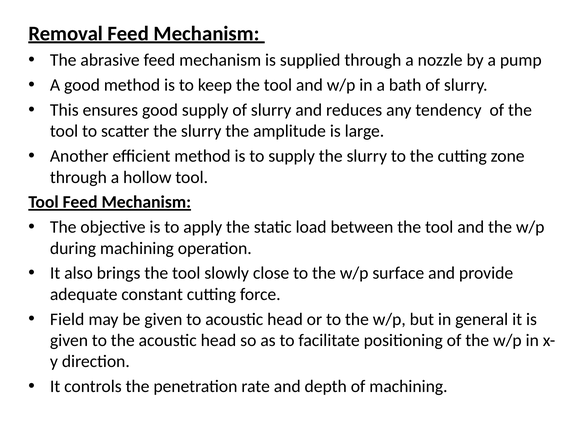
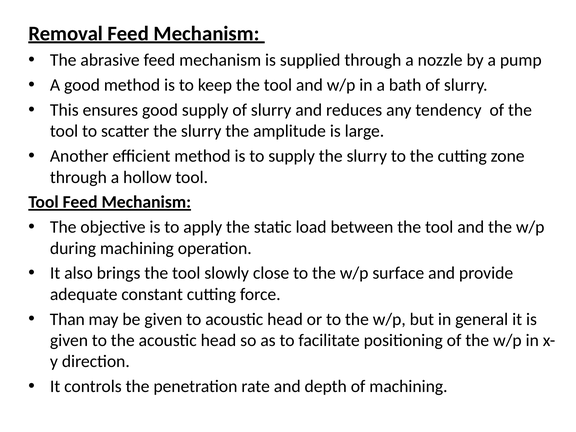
Field: Field -> Than (67, 319)
